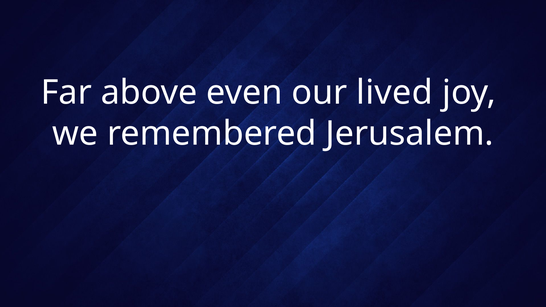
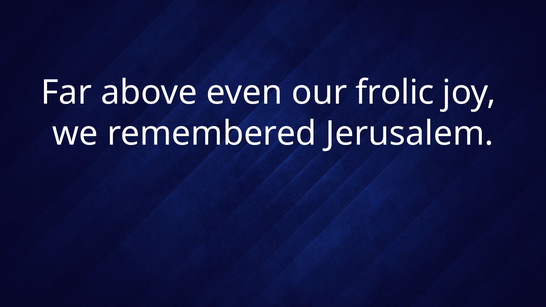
lived: lived -> frolic (395, 93)
